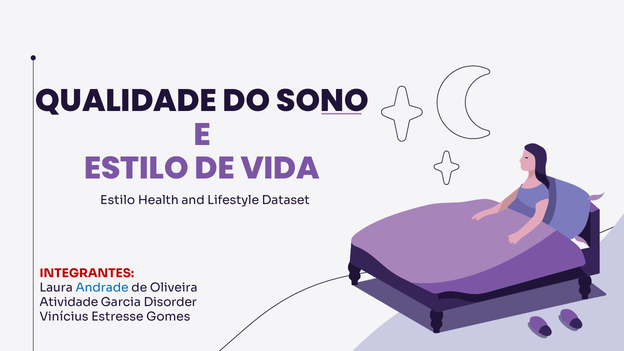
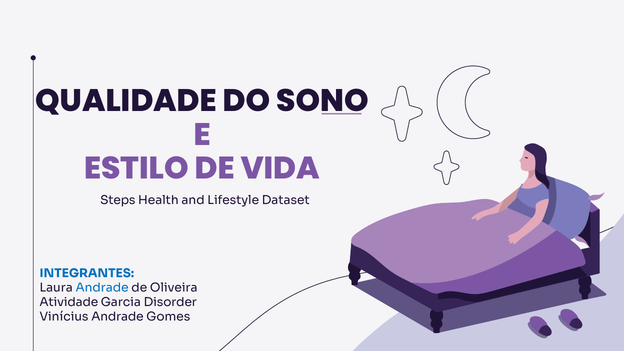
Estilo: Estilo -> Steps (118, 200)
INTEGRANTES colour: red -> blue (87, 273)
Vinícius Estresse: Estresse -> Andrade (117, 317)
